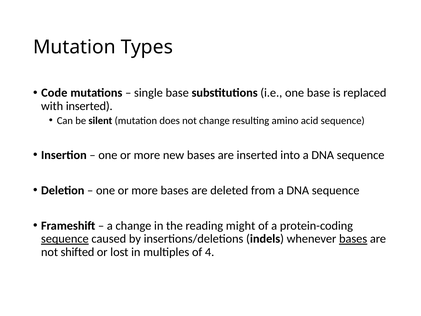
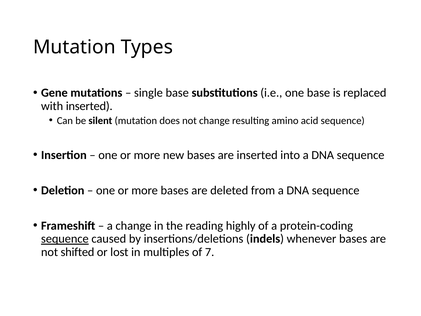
Code: Code -> Gene (54, 93)
might: might -> highly (241, 225)
bases underline: present -> none (353, 239)
4: 4 -> 7 (210, 252)
